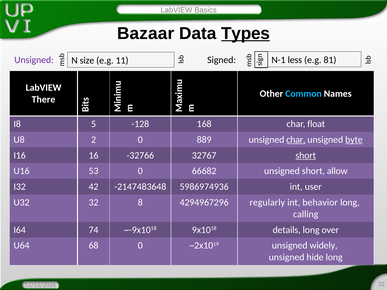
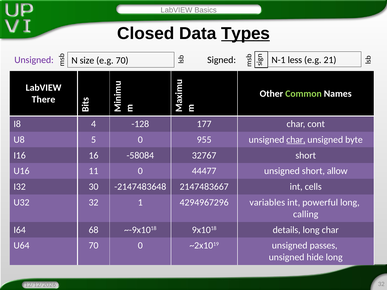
Bazaar: Bazaar -> Closed (146, 33)
e.g 11: 11 -> 70 (122, 60)
81: 81 -> 21 (330, 60)
Common colour: light blue -> light green (303, 94)
5: 5 -> 4 (94, 124)
168: 168 -> 177 (204, 124)
float: float -> cont (316, 124)
2: 2 -> 5 (94, 140)
889: 889 -> 955 (204, 140)
byte underline: present -> none (354, 140)
-32766: -32766 -> -58084 (140, 155)
short underline: present -> none (306, 155)
53: 53 -> 11 (94, 171)
66682: 66682 -> 44477 (204, 171)
42: 42 -> 30 (94, 187)
5986974936: 5986974936 -> 2147483667 (204, 187)
user: user -> cells (313, 187)
8: 8 -> 1 (140, 203)
regularly: regularly -> variables (267, 203)
behavior: behavior -> powerful (320, 203)
74: 74 -> 68 (94, 230)
long over: over -> char (330, 230)
U64 68: 68 -> 70 (94, 246)
widely: widely -> passes (324, 246)
